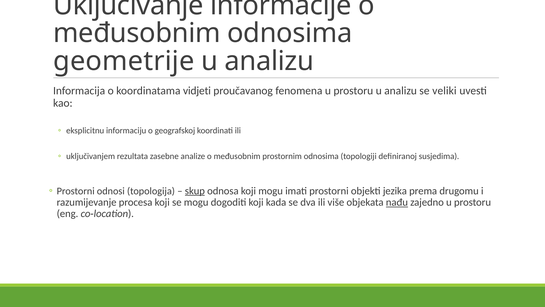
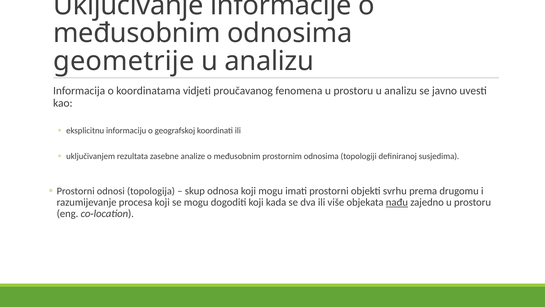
veliki: veliki -> javno (445, 91)
skup underline: present -> none (195, 191)
jezika: jezika -> svrhu (395, 191)
